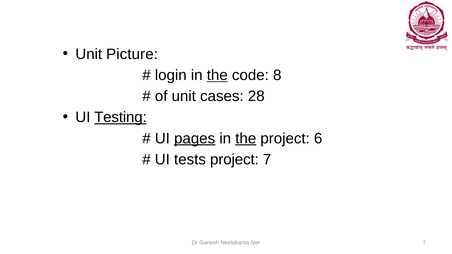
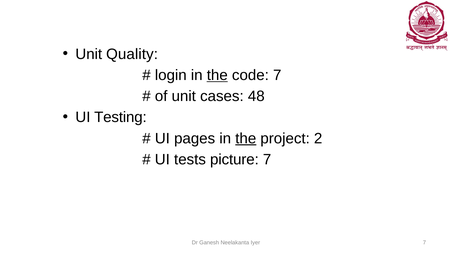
Picture: Picture -> Quality (132, 54)
code 8: 8 -> 7 (277, 75)
28: 28 -> 48 (256, 96)
Testing underline: present -> none (120, 117)
pages underline: present -> none (195, 139)
6: 6 -> 2 (318, 139)
tests project: project -> picture (234, 160)
